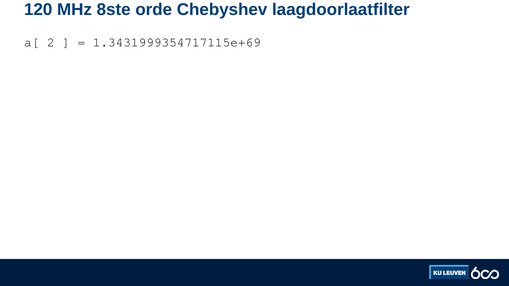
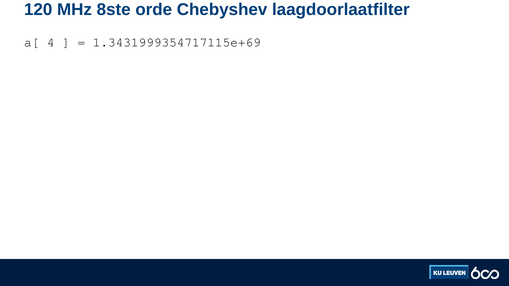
2: 2 -> 4 (51, 42)
